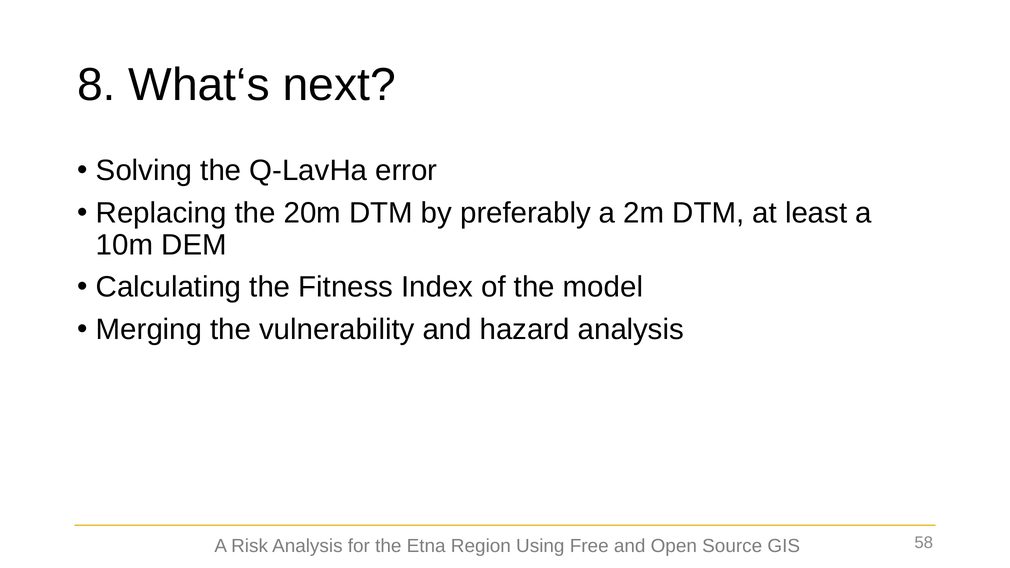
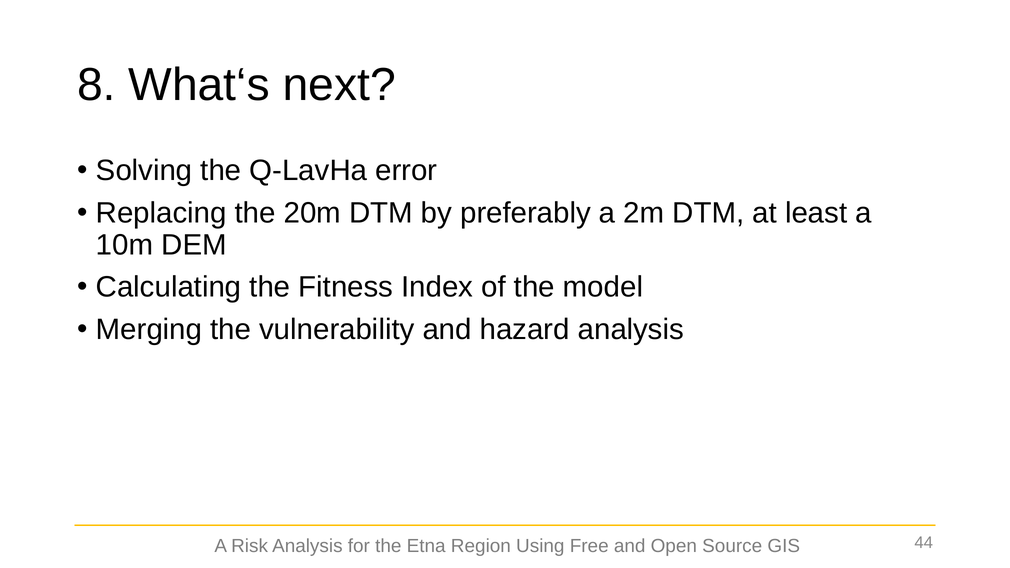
58: 58 -> 44 (924, 543)
